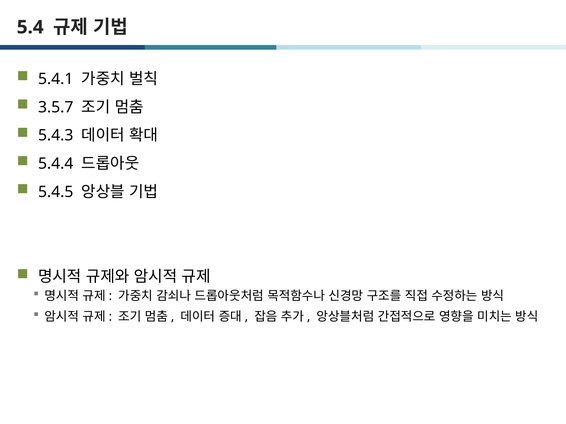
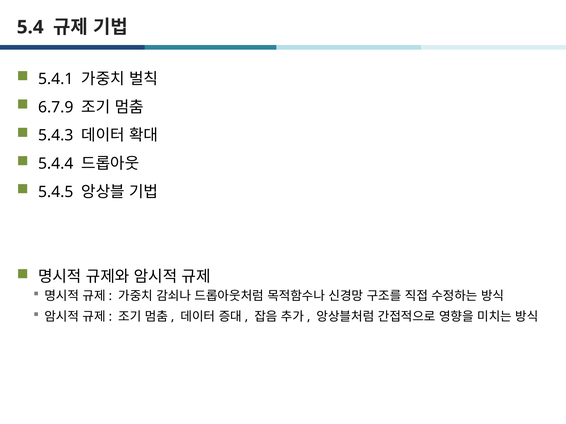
3.5.7: 3.5.7 -> 6.7.9 (56, 107)
